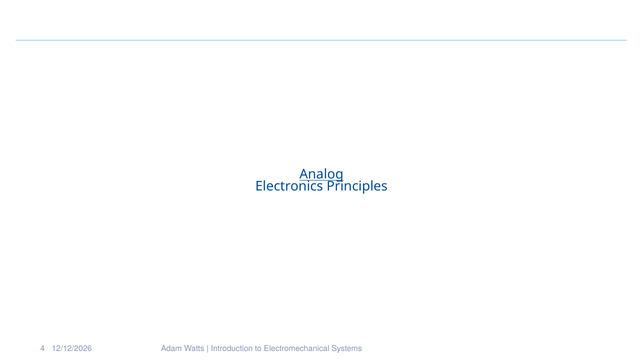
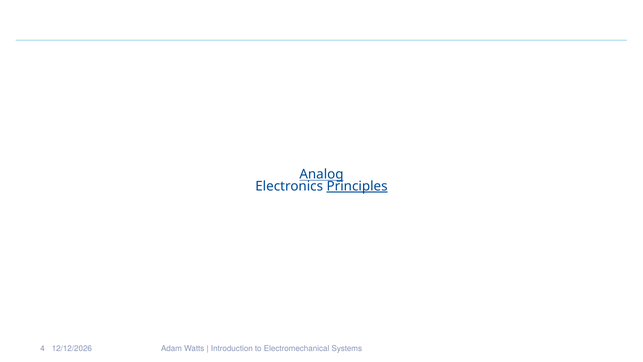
Principles underline: none -> present (357, 186)
